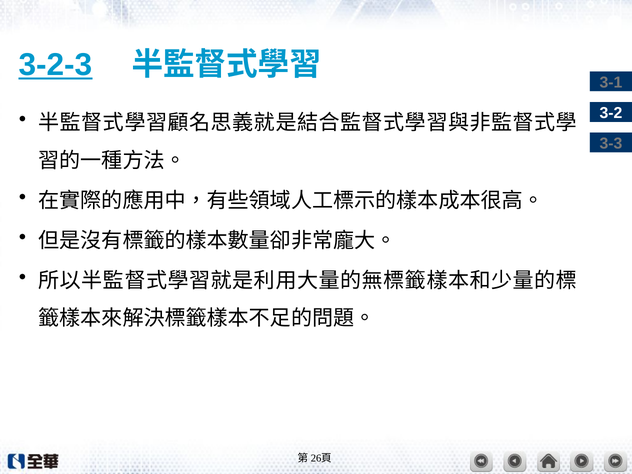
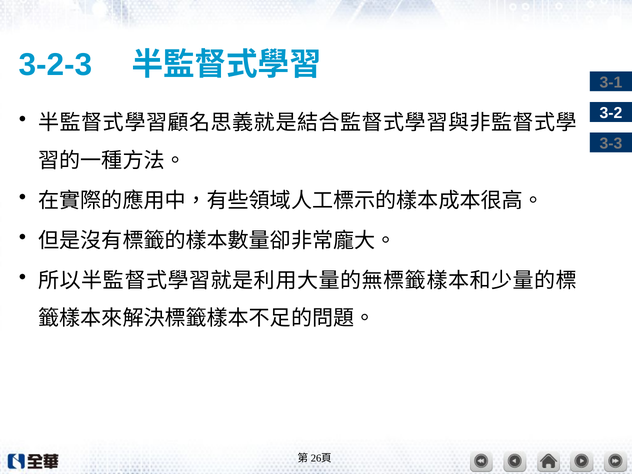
3-2-3 underline: present -> none (56, 65)
